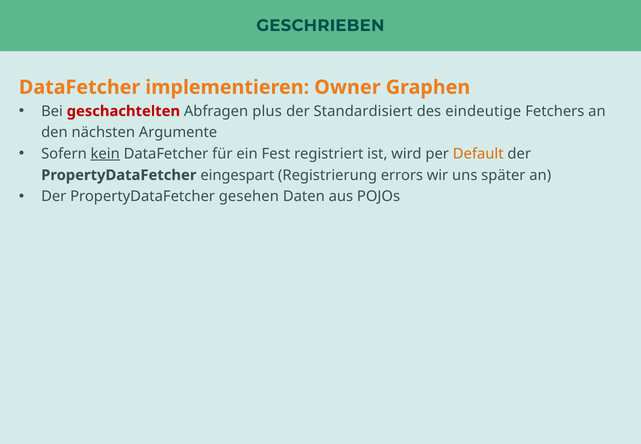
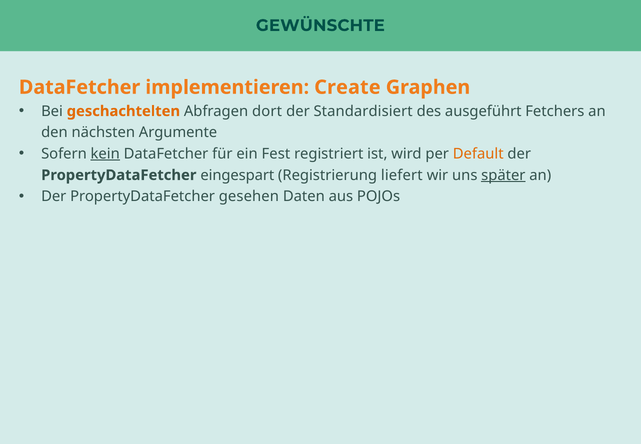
GESCHRIEBEN: GESCHRIEBEN -> GEWÜNSCHTE (320, 25)
Owner: Owner -> Create (347, 87)
geschachtelten colour: red -> orange (123, 111)
plus: plus -> dort (267, 111)
eindeutige: eindeutige -> ausgeführt (483, 111)
errors: errors -> liefert (402, 175)
später underline: none -> present (503, 175)
